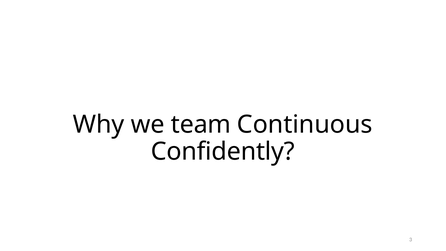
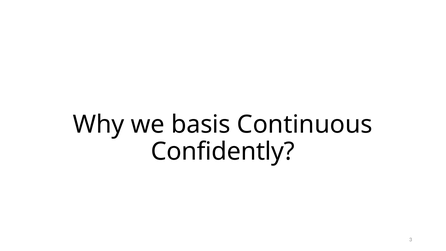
team: team -> basis (201, 124)
